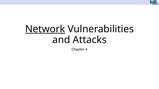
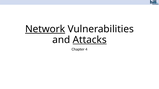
Attacks underline: none -> present (90, 40)
